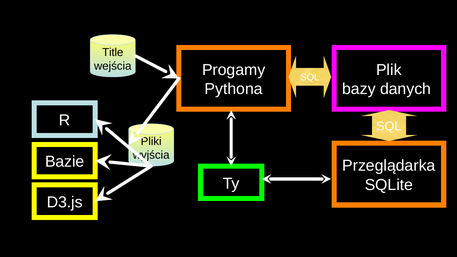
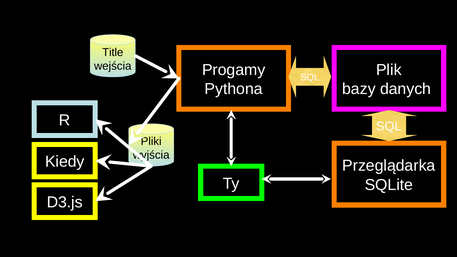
Bazie: Bazie -> Kiedy (65, 162)
